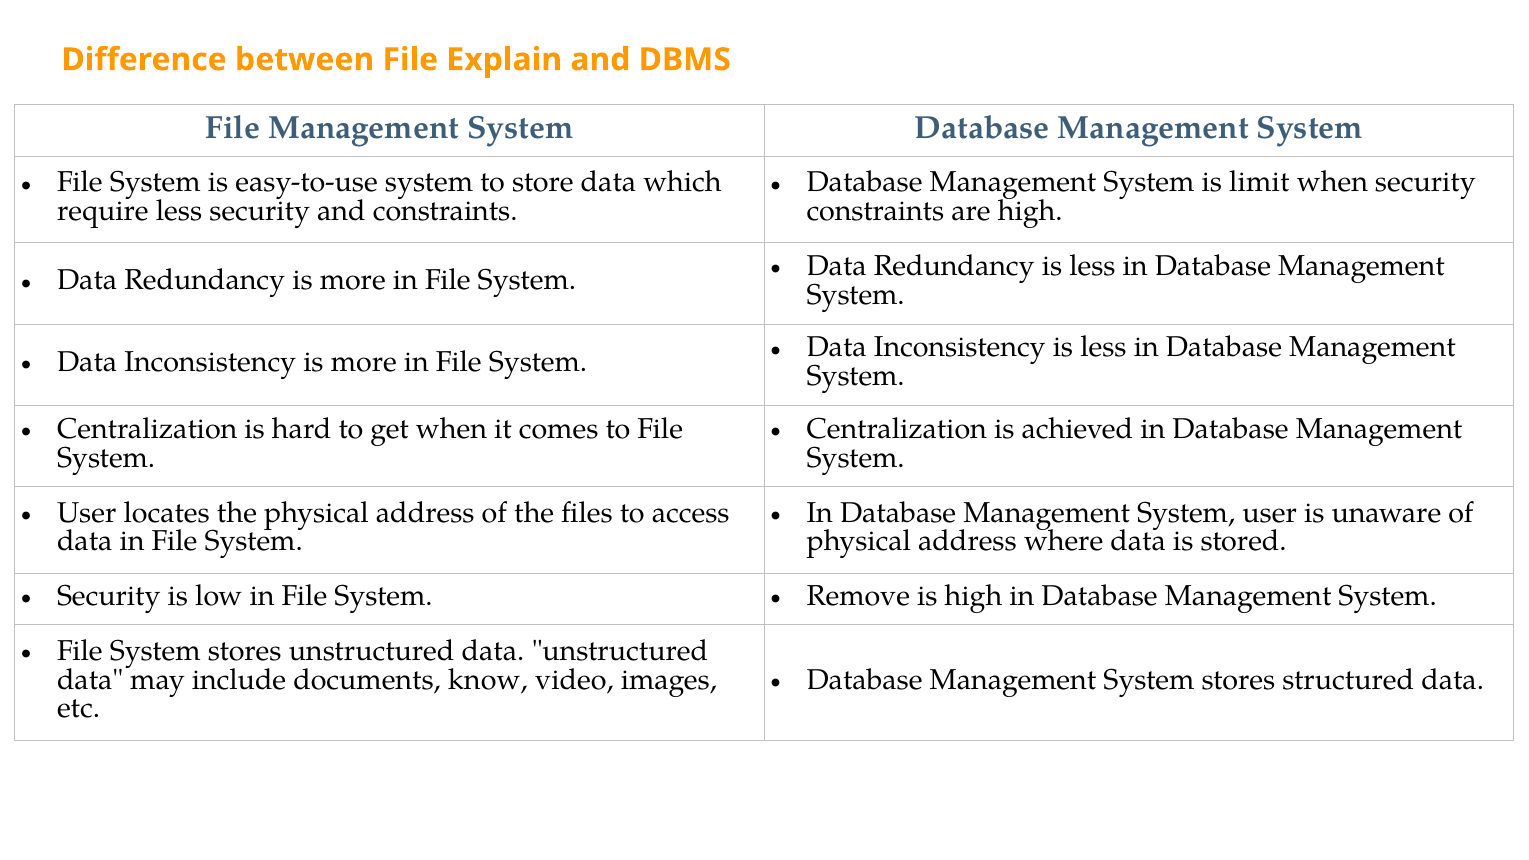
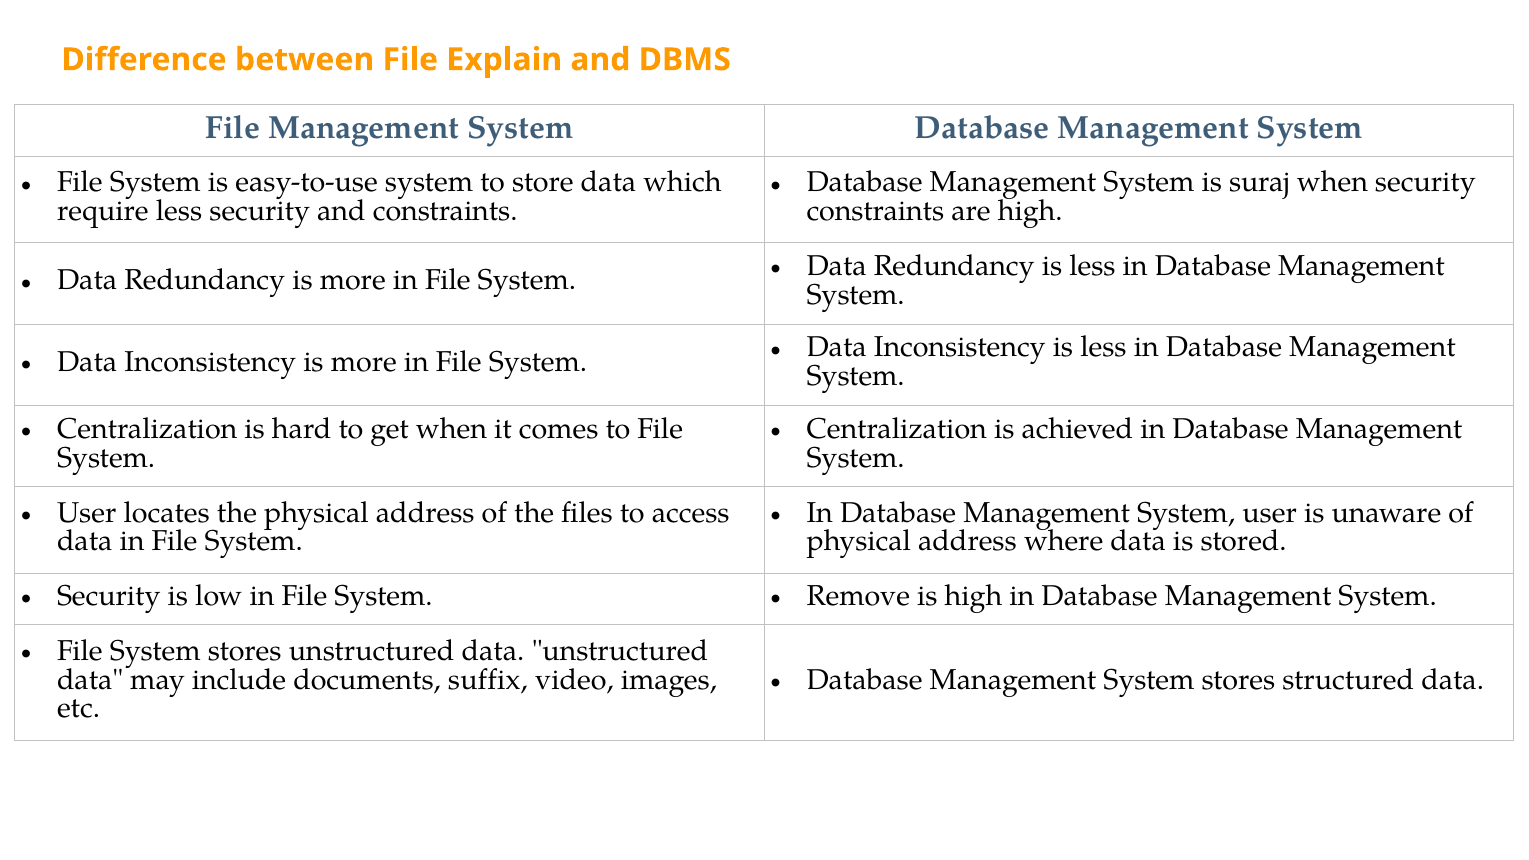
limit: limit -> suraj (1260, 182)
know: know -> suffix (488, 680)
